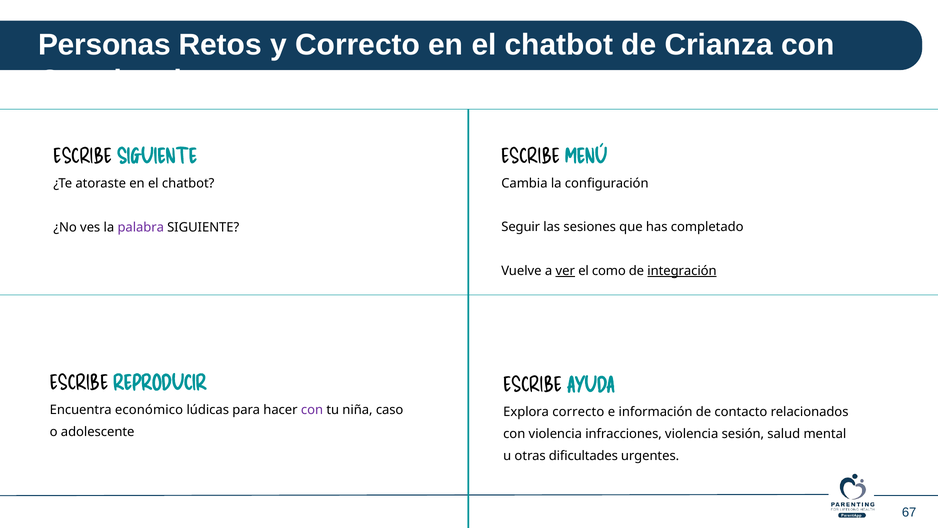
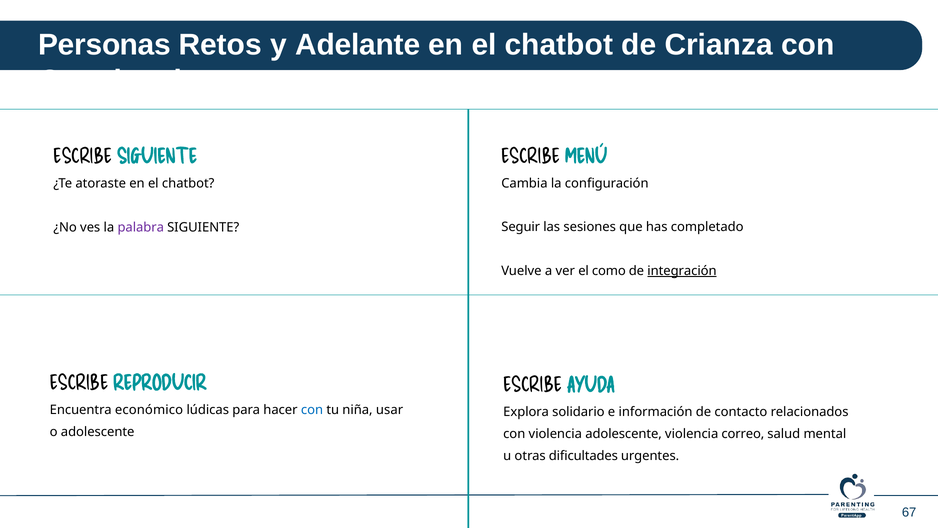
y Correcto: Correcto -> Adelante (358, 45)
ver underline: present -> none (565, 271)
con colour: purple -> blue (312, 410)
caso: caso -> usar (390, 410)
Explora correcto: correcto -> solidario (578, 412)
violencia infracciones: infracciones -> adolescente (624, 434)
sesión: sesión -> correo (743, 434)
